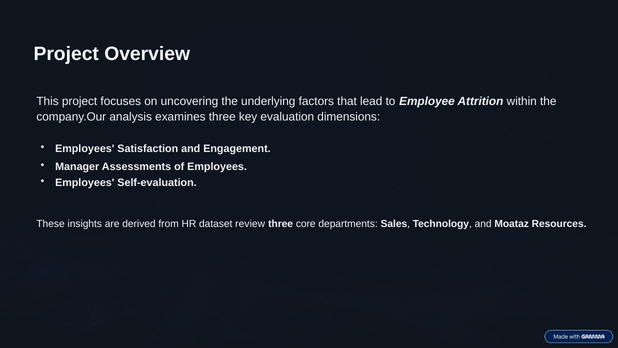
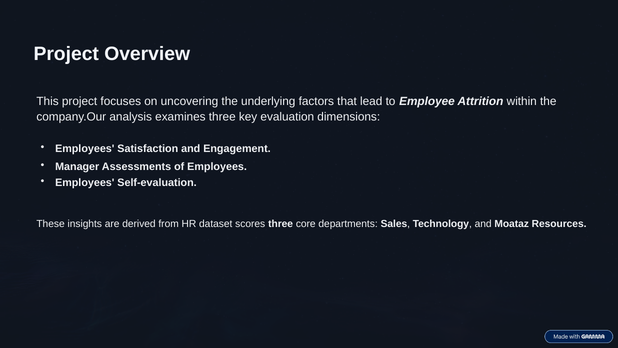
review: review -> scores (250, 223)
